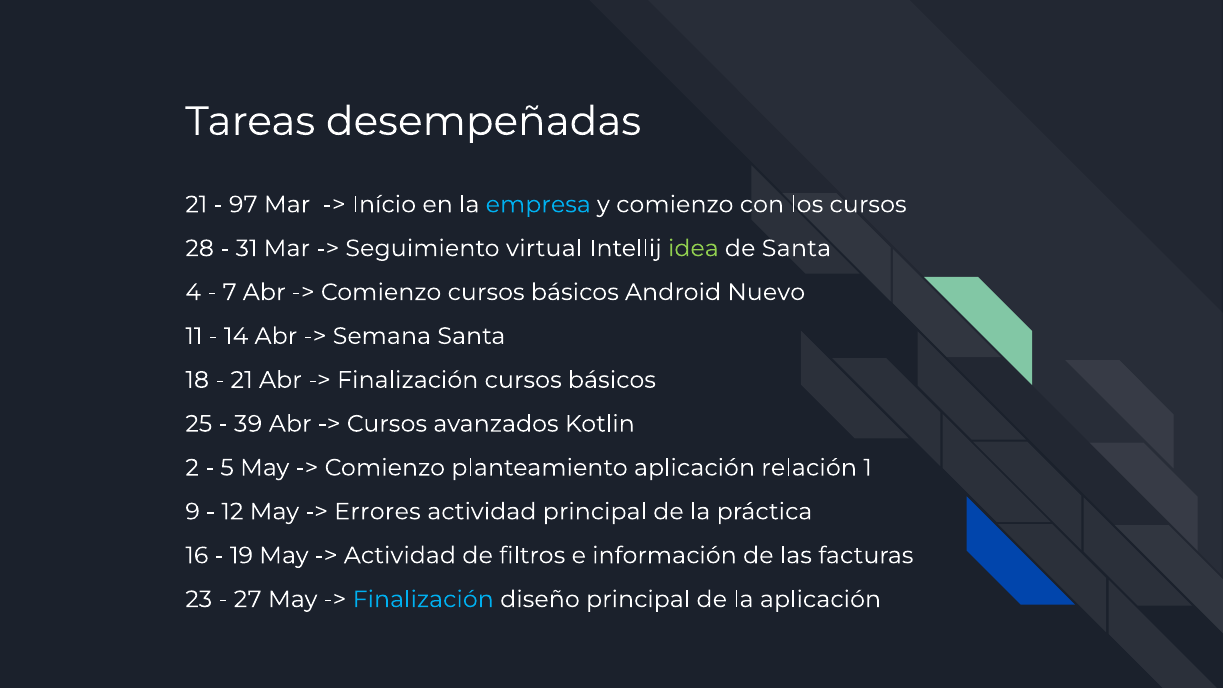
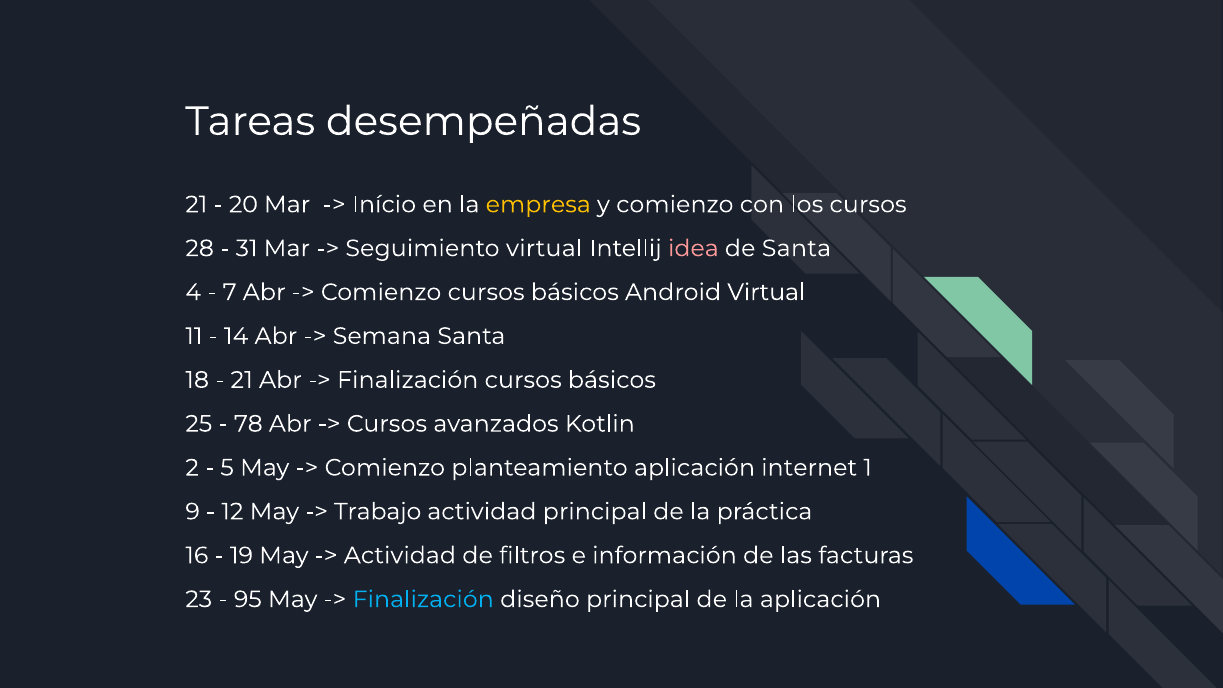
97: 97 -> 20 (243, 204)
empresa colour: light blue -> yellow (538, 204)
idea colour: light green -> pink (693, 248)
Android Nuevo: Nuevo -> Virtual (766, 292)
39: 39 -> 78 (248, 424)
relación: relación -> internet (809, 468)
Errores: Errores -> Trabajo (378, 512)
27: 27 -> 95 (248, 599)
